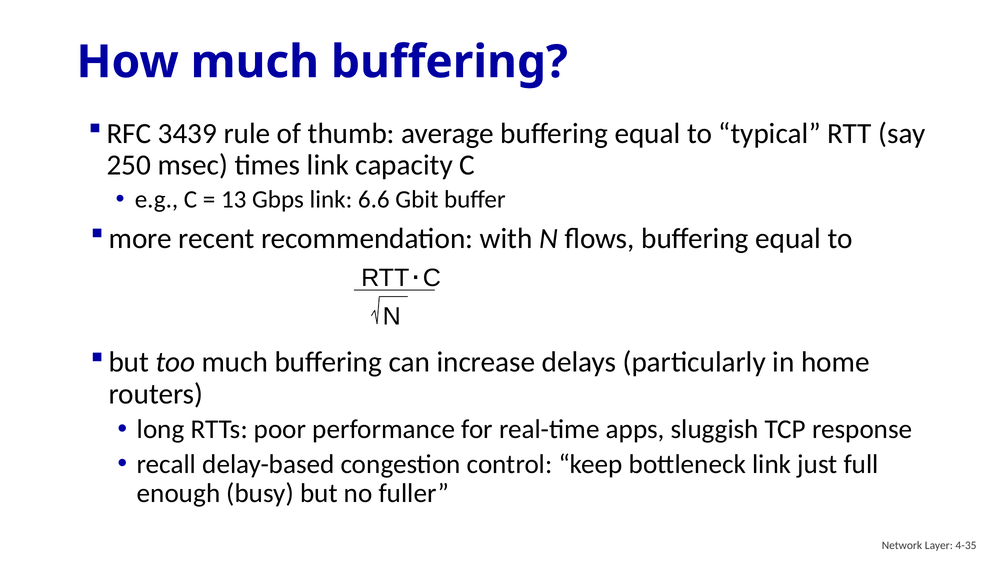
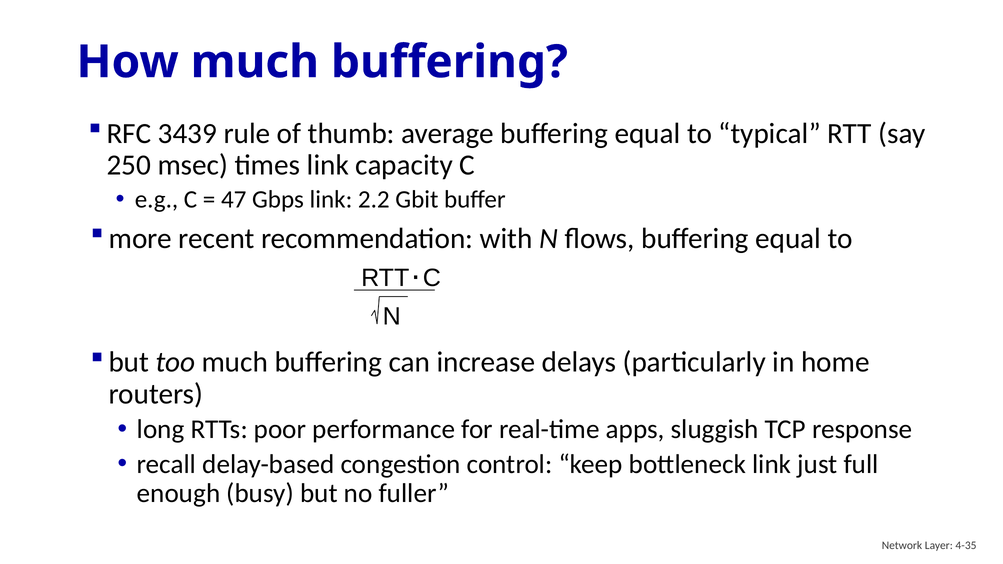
13: 13 -> 47 (234, 200)
6.6: 6.6 -> 2.2 (374, 200)
